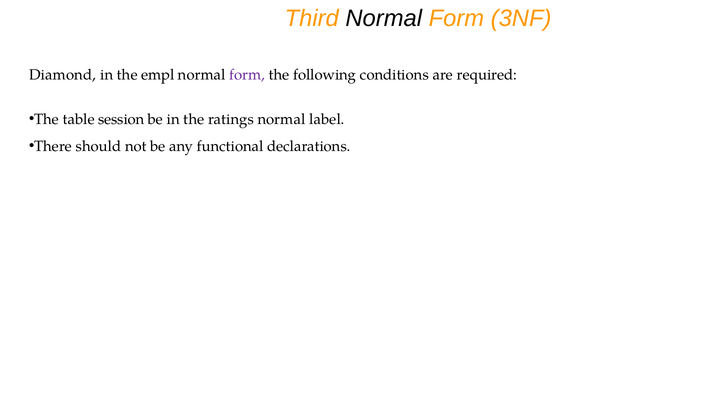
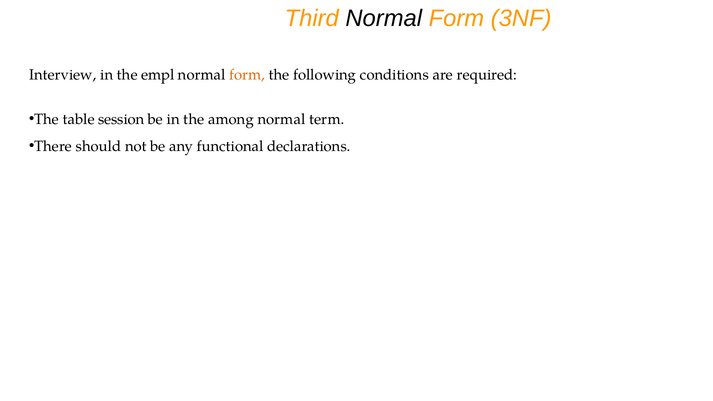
Diamond: Diamond -> Interview (63, 75)
form colour: purple -> orange (247, 75)
ratings: ratings -> among (231, 119)
label: label -> term (327, 119)
